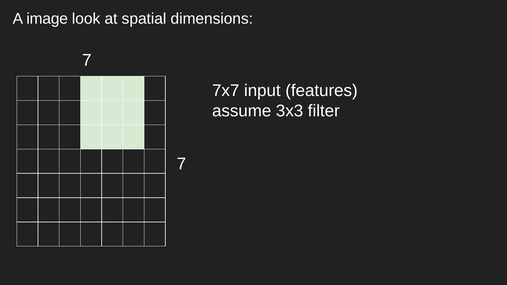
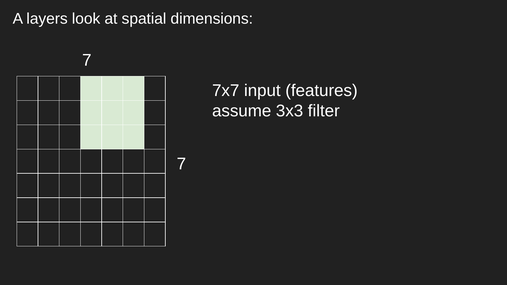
image: image -> layers (47, 19)
